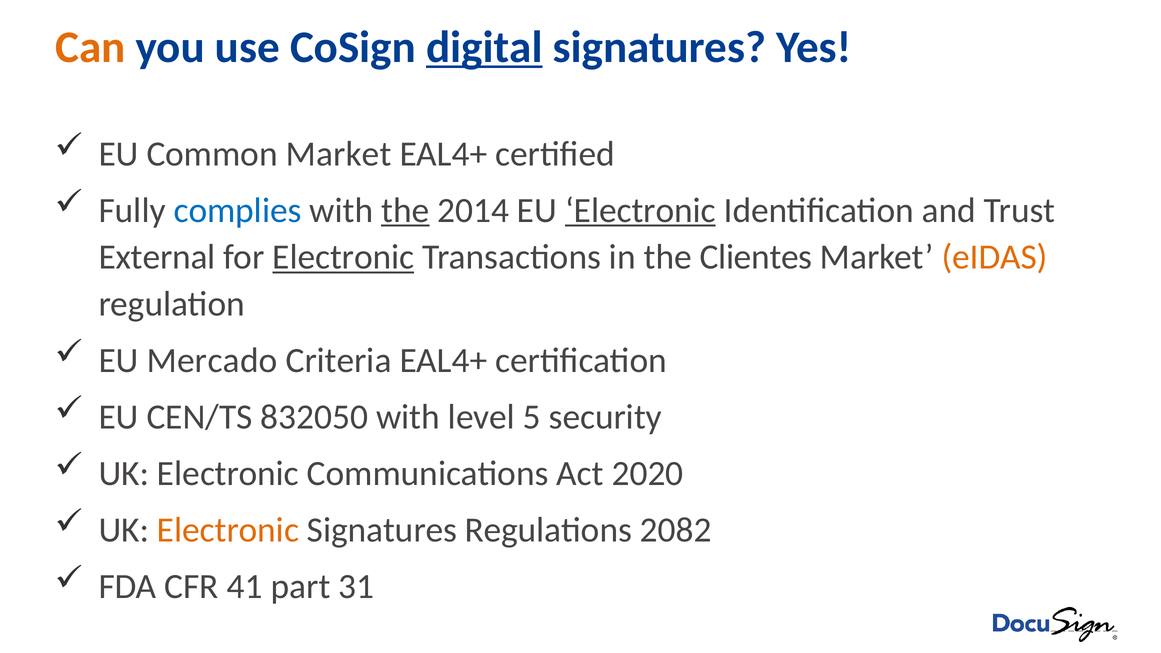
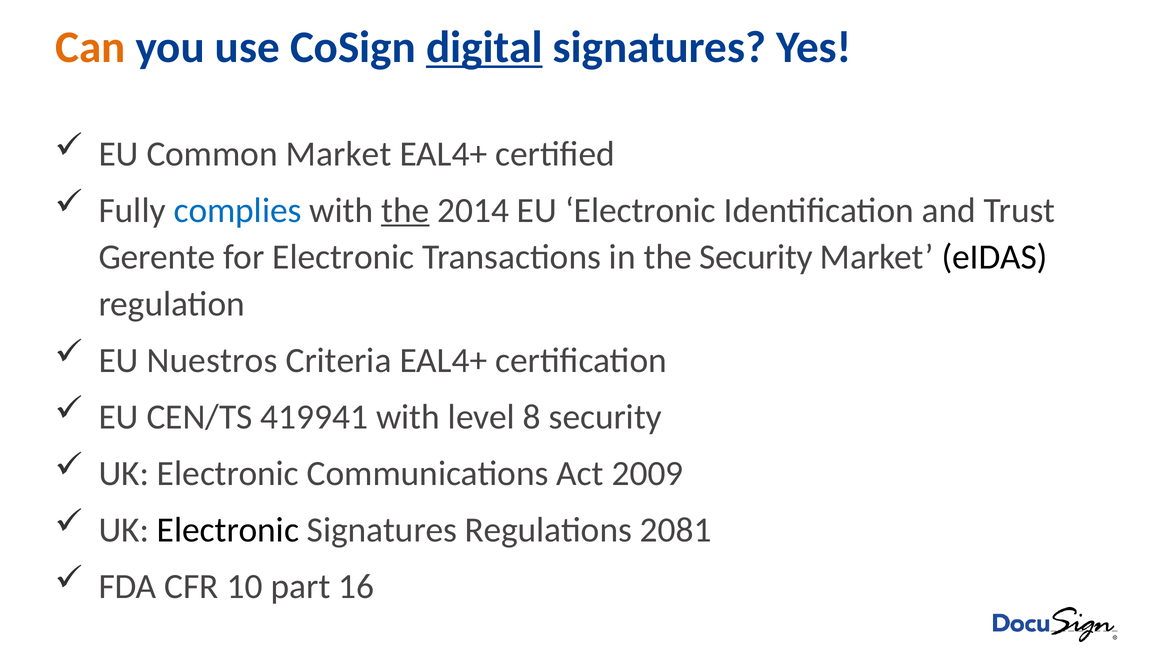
Electronic underline: present -> none (640, 210)
External: External -> Gerente (157, 257)
Electronic underline: present -> none (343, 257)
the Clientes: Clientes -> Security (756, 257)
eIDAS colour: orange -> black (995, 257)
Mercado: Mercado -> Nuestros (212, 360)
832050: 832050 -> 419941 (314, 417)
5: 5 -> 8 (532, 417)
2020: 2020 -> 2009 (648, 473)
Electronic colour: orange -> black (228, 530)
2082: 2082 -> 2081 (676, 530)
41: 41 -> 10 (245, 586)
31: 31 -> 16 (356, 586)
